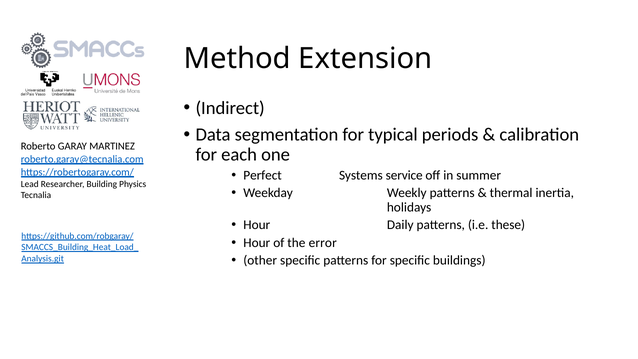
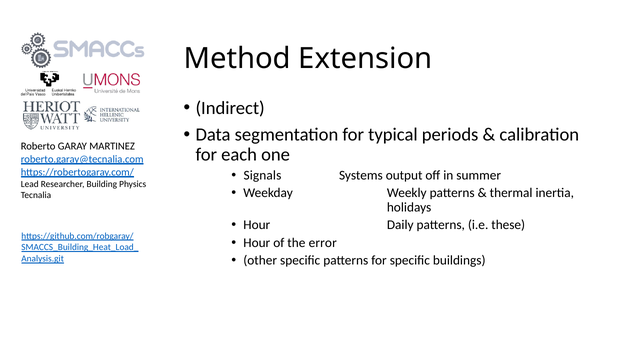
Perfect: Perfect -> Signals (262, 175)
service: service -> output (404, 175)
